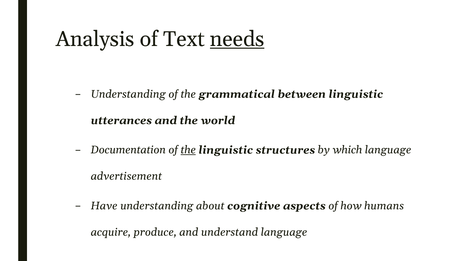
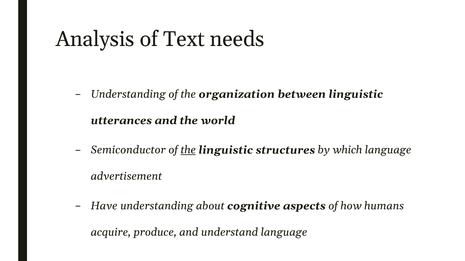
needs underline: present -> none (237, 39)
grammatical: grammatical -> organization (237, 94)
Documentation: Documentation -> Semiconductor (128, 150)
